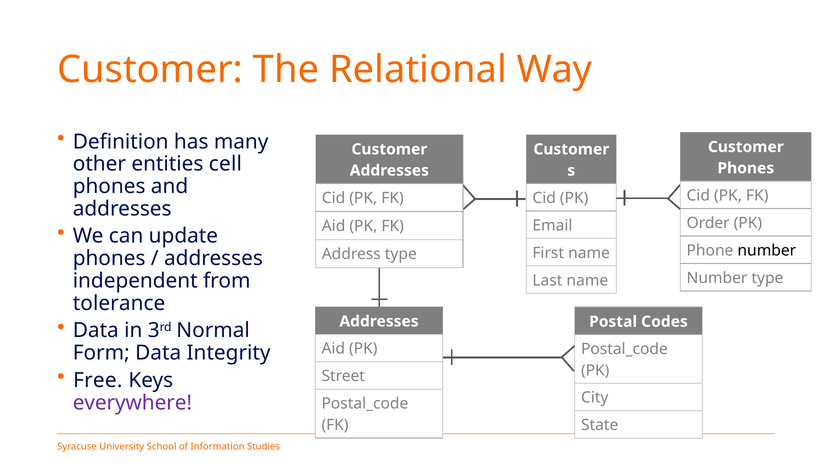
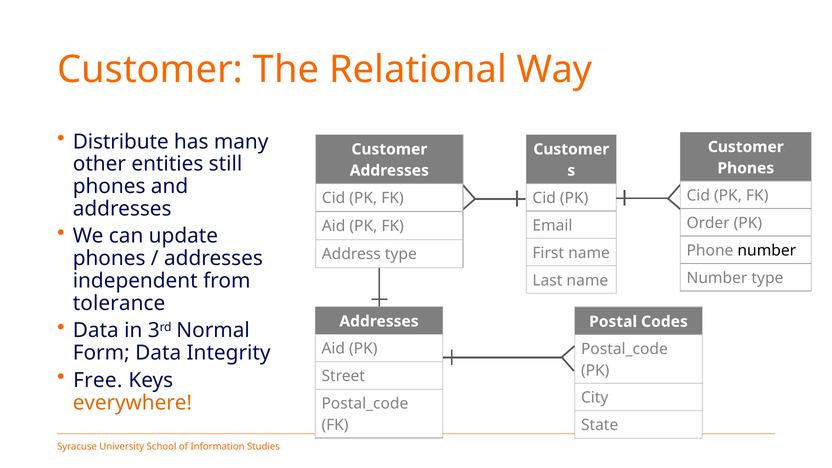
Definition: Definition -> Distribute (121, 142)
cell: cell -> still (226, 164)
everywhere colour: purple -> orange (132, 403)
